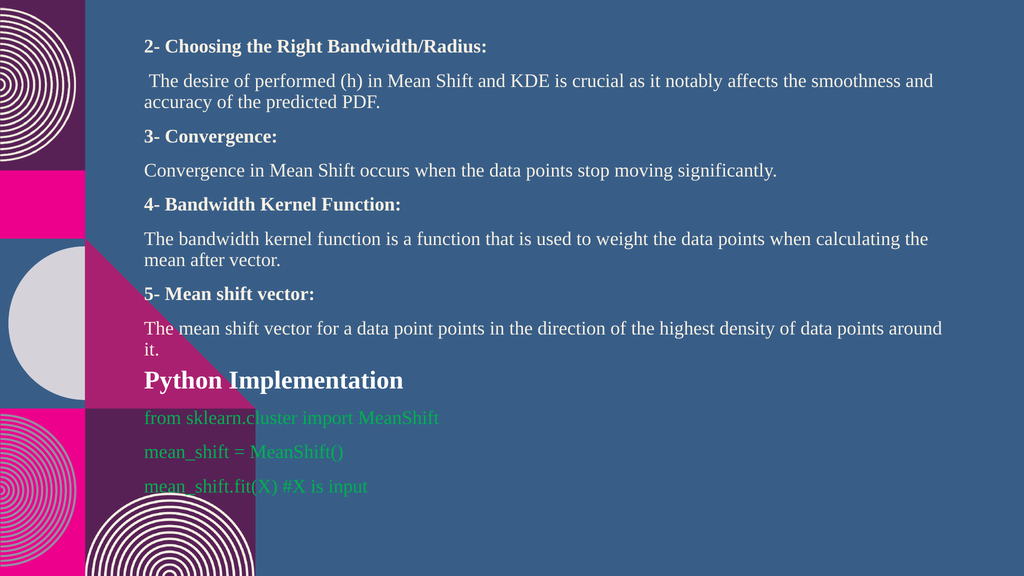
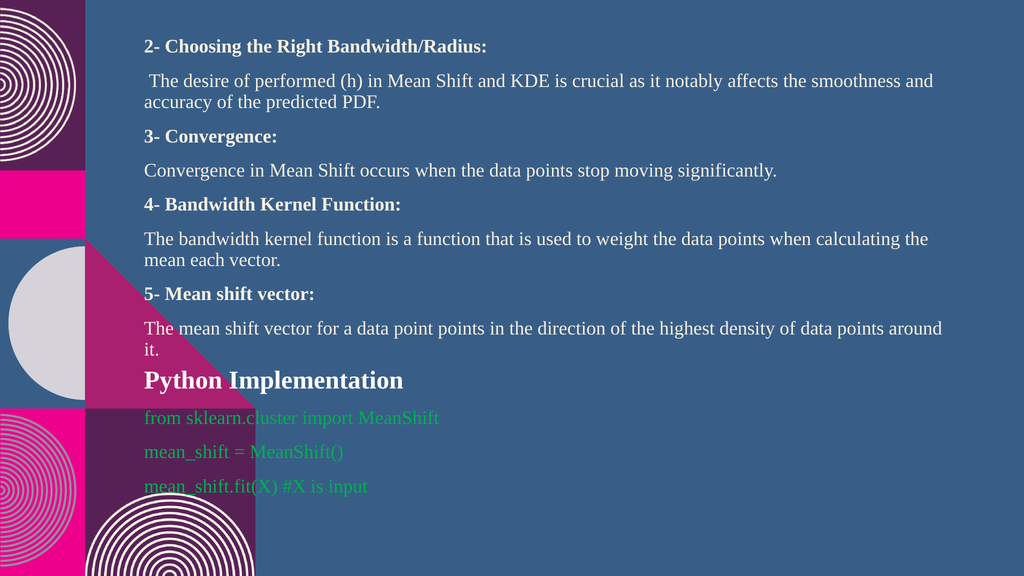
after: after -> each (207, 260)
